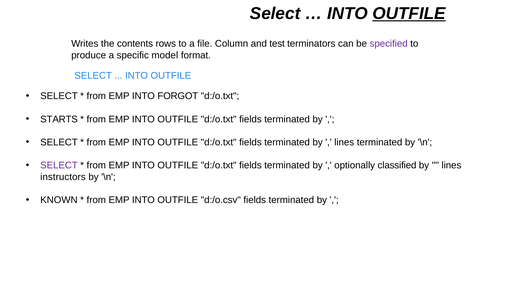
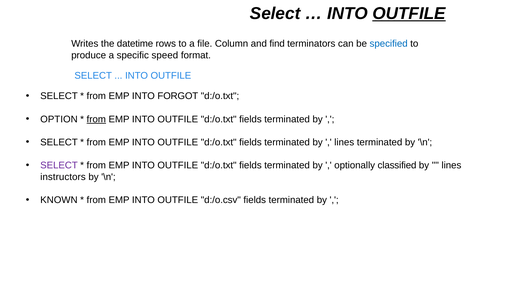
contents: contents -> datetime (135, 44)
test: test -> find (277, 44)
specified colour: purple -> blue (389, 44)
model: model -> speed (165, 55)
STARTS: STARTS -> OPTION (59, 119)
from underline: none -> present (96, 119)
